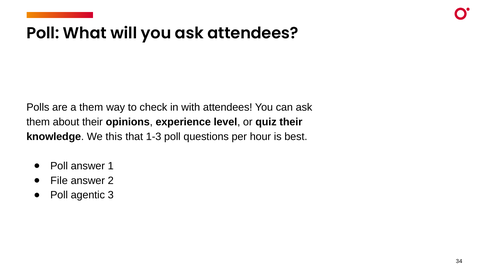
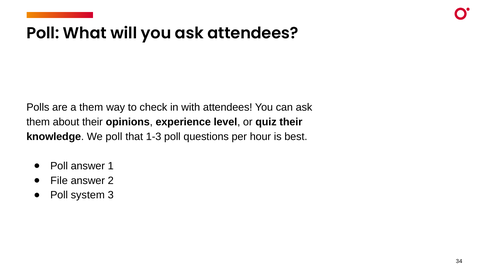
We this: this -> poll (114, 136)
agentic: agentic -> system (88, 195)
